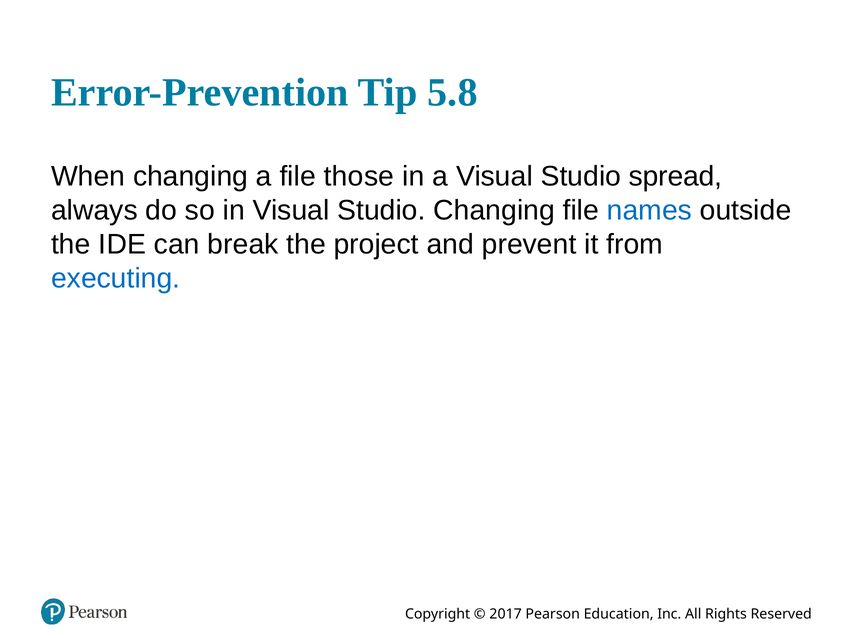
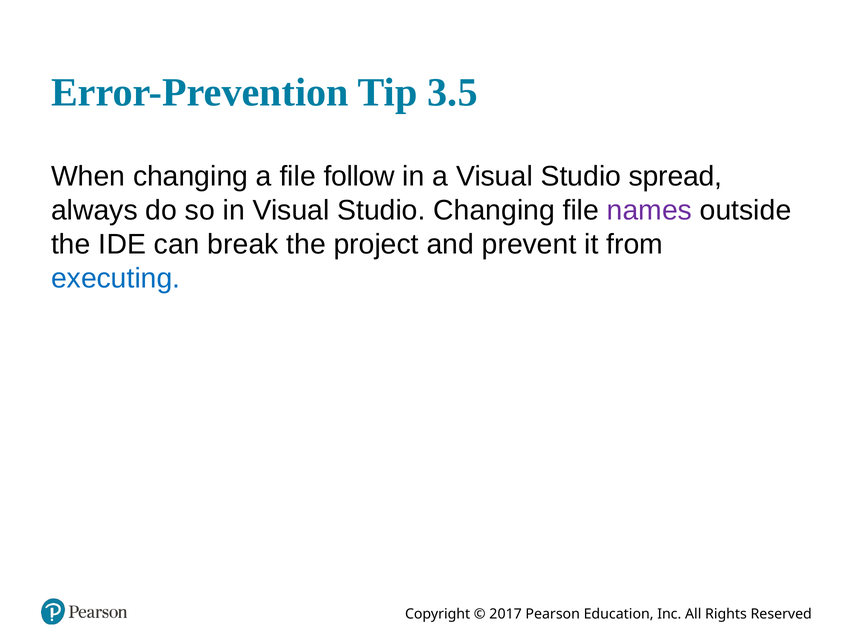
5.8: 5.8 -> 3.5 (452, 92)
those: those -> follow (359, 176)
names colour: blue -> purple (649, 210)
